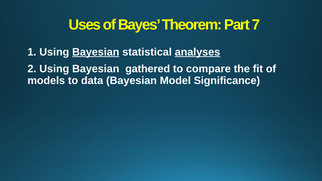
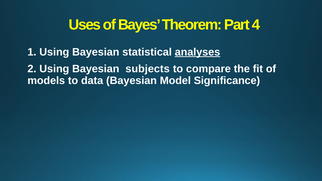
7: 7 -> 4 (256, 25)
Bayesian underline: present -> none (96, 52)
gathered: gathered -> subjects (148, 69)
